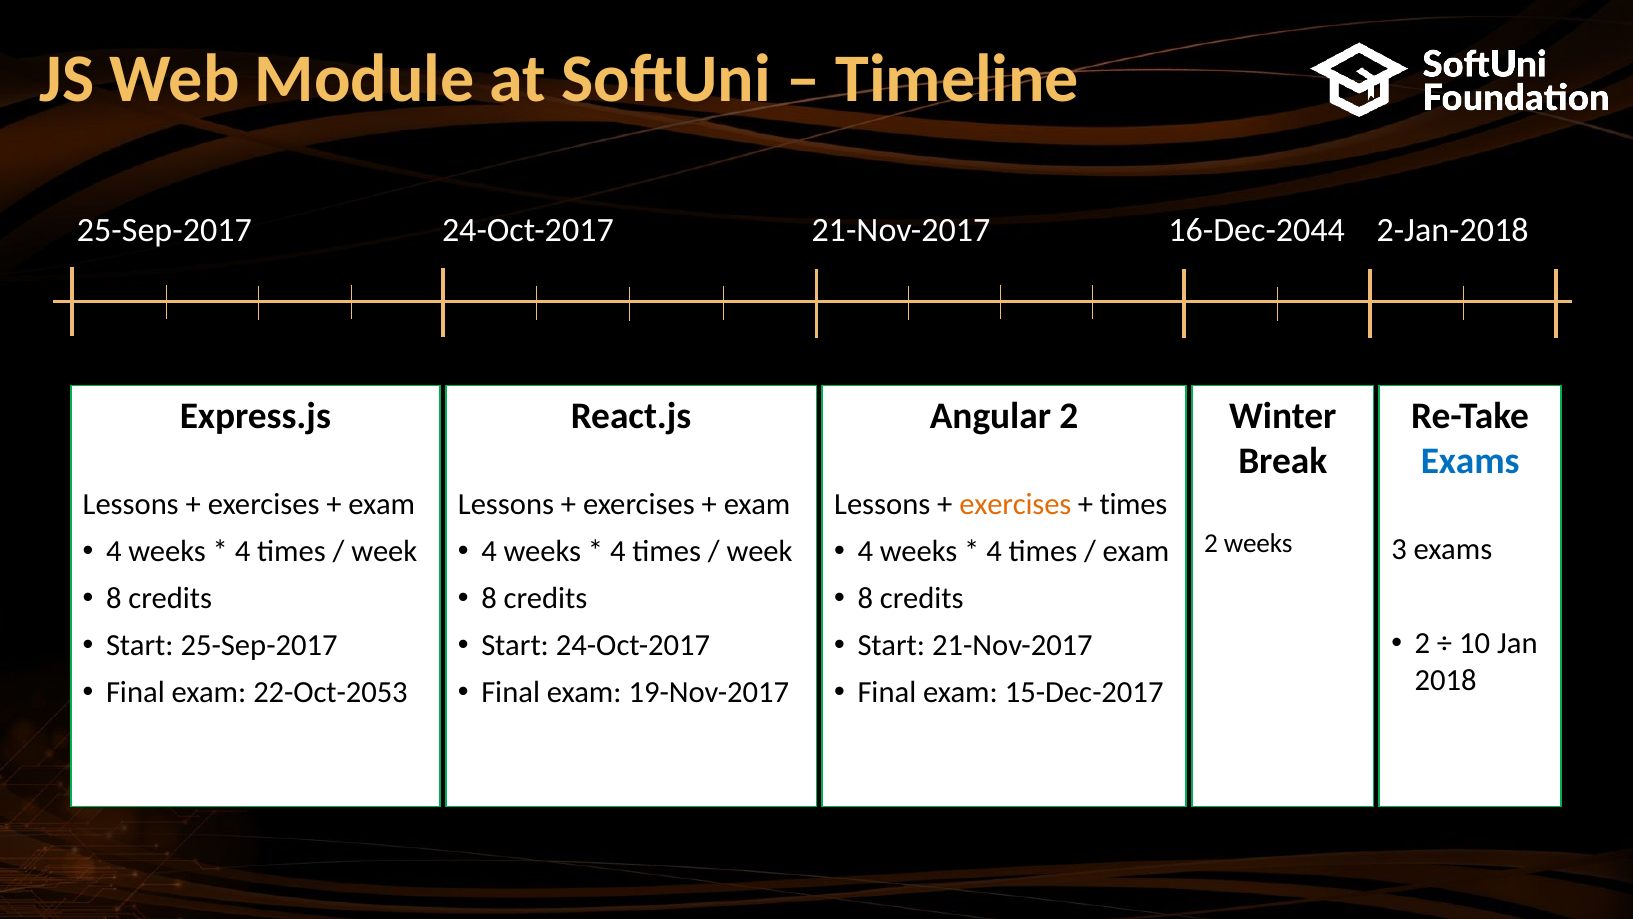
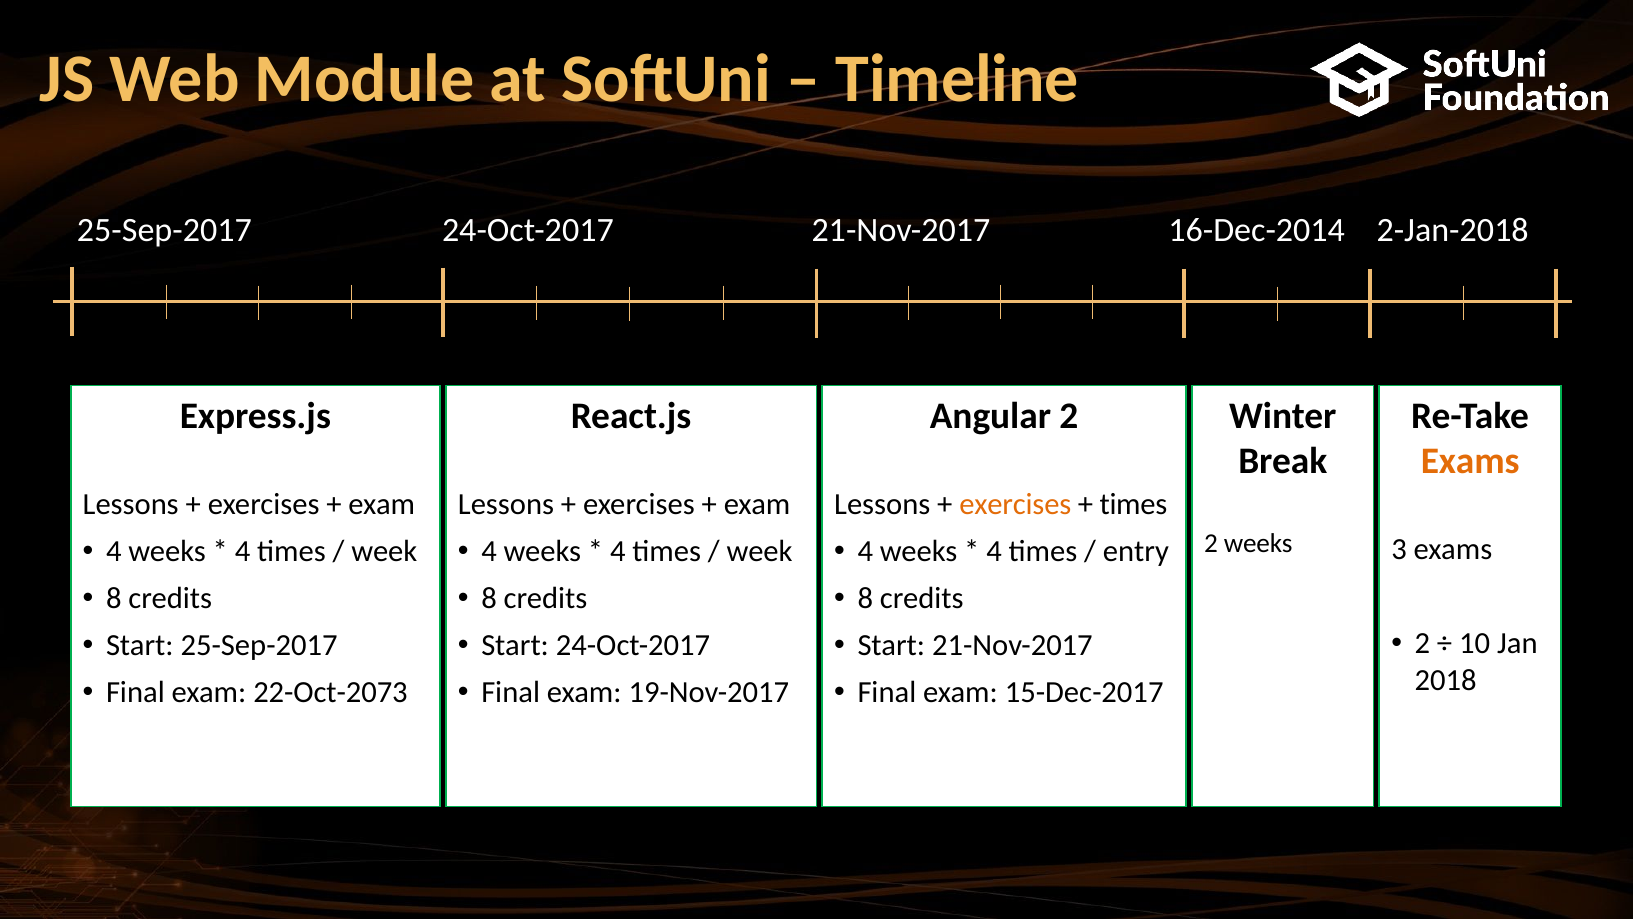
16-Dec-2044: 16-Dec-2044 -> 16-Dec-2014 (1257, 230)
Exams colour: blue -> orange (1470, 461)
exam: exam -> entry (1136, 552)
22-Oct-2053: 22-Oct-2053 -> 22-Oct-2073 (330, 693)
